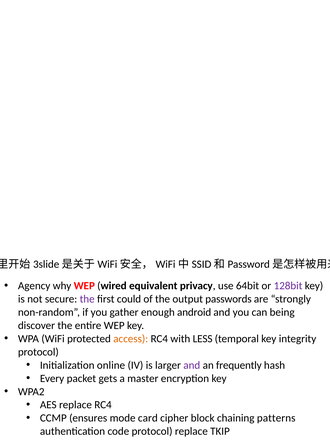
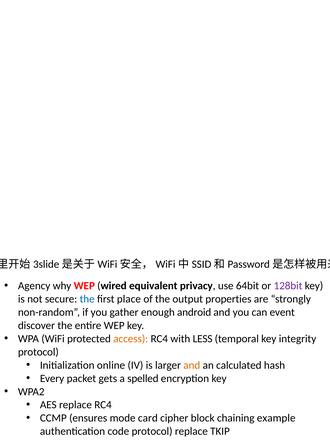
the colour: purple -> blue (87, 298)
could: could -> place (129, 298)
passwords: passwords -> properties (228, 298)
being: being -> event (282, 312)
and colour: purple -> orange (192, 364)
frequently: frequently -> calculated (239, 364)
master: master -> spelled (143, 378)
patterns: patterns -> example (276, 417)
